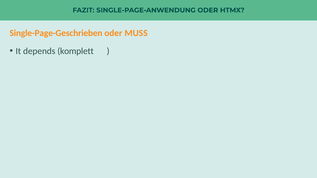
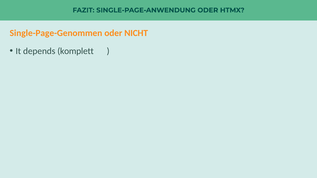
Single-Page-Geschrieben: Single-Page-Geschrieben -> Single-Page-Genommen (56, 33)
MUSS: MUSS -> NICHT (136, 33)
